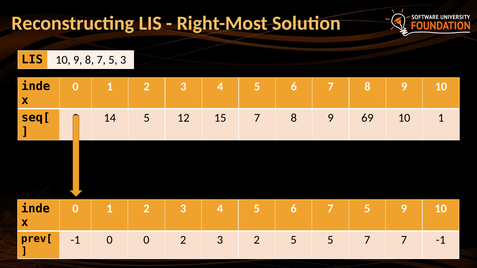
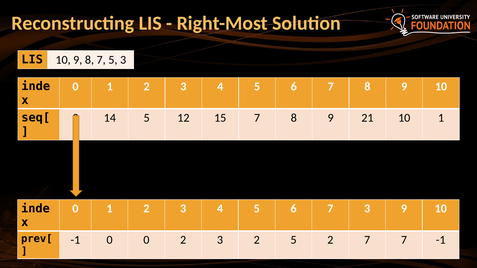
69: 69 -> 21 (367, 118)
6 7 5: 5 -> 3 (367, 209)
5 5: 5 -> 2 (330, 240)
